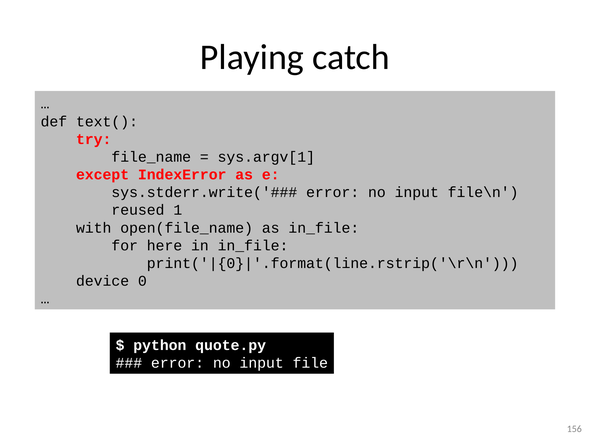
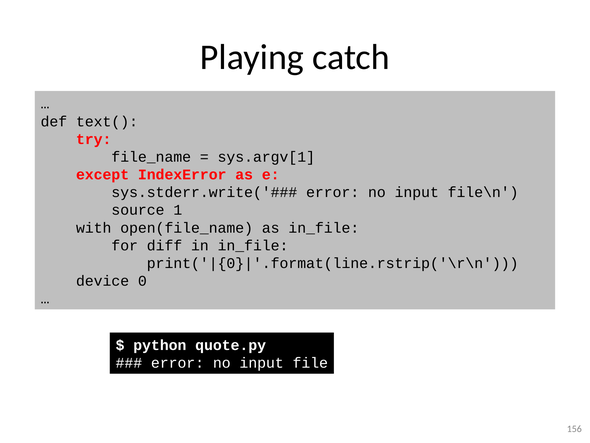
reused: reused -> source (138, 210)
here: here -> diff (165, 245)
